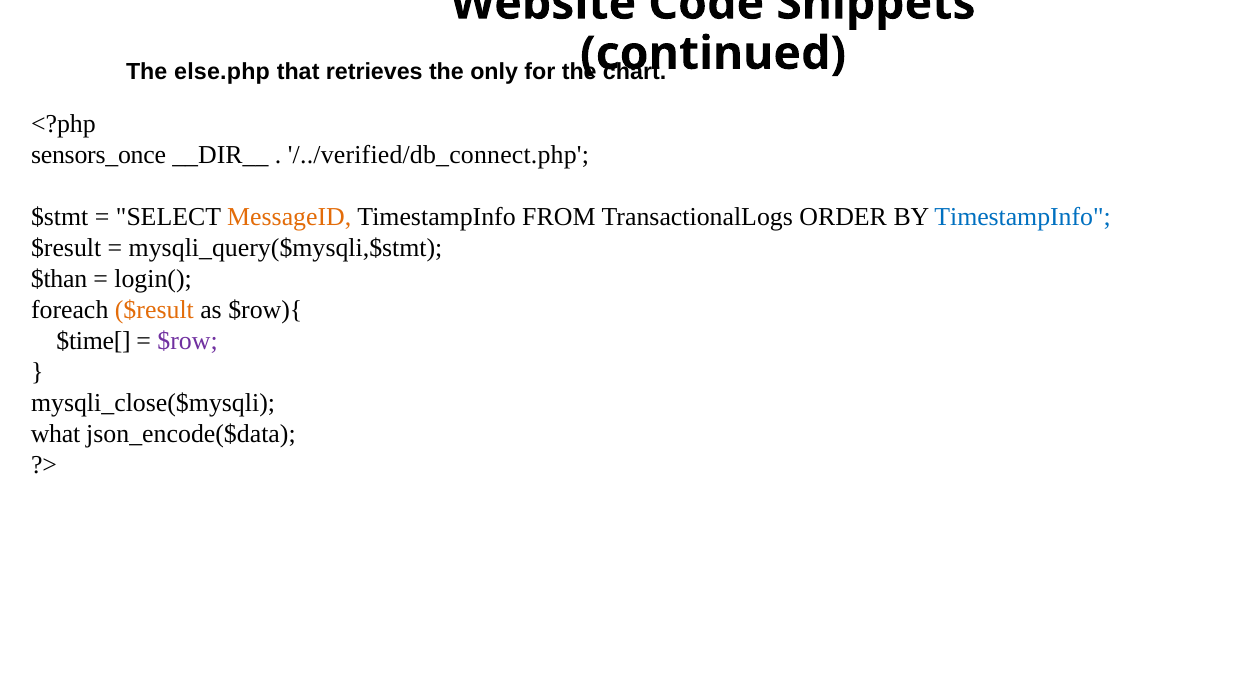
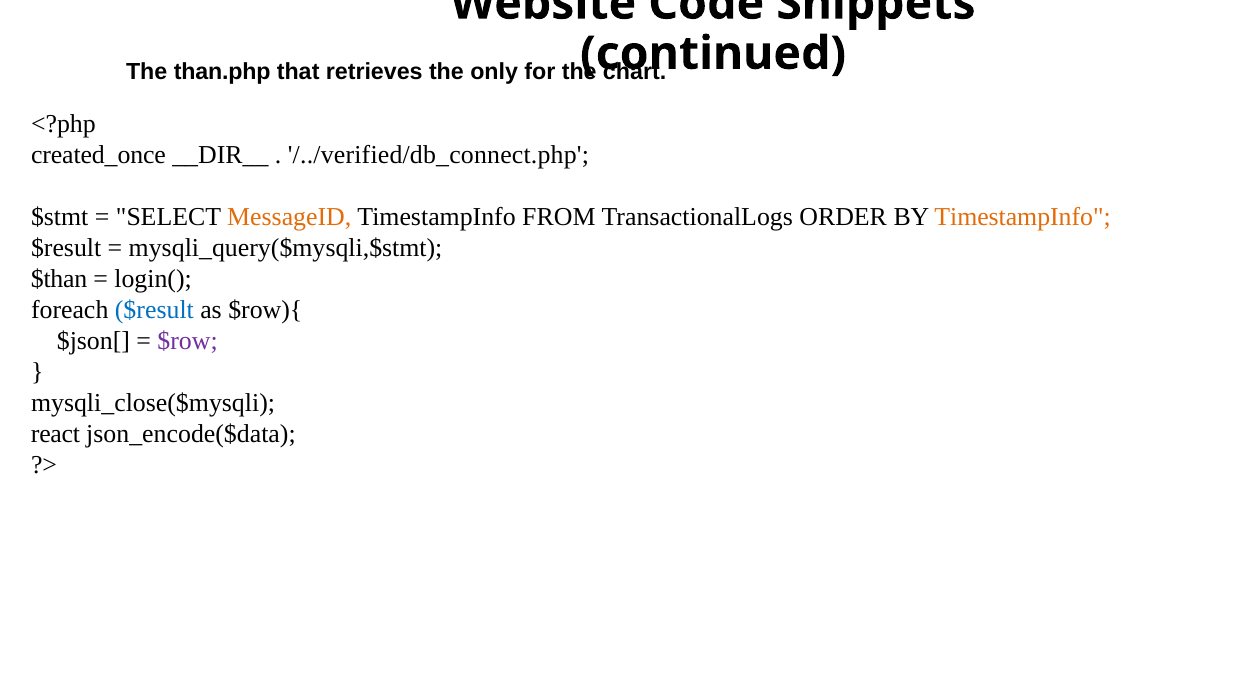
else.php: else.php -> than.php (222, 71)
sensors_once: sensors_once -> created_once (98, 155)
TimestampInfo colour: blue -> orange (1023, 217)
$result colour: orange -> blue (154, 310)
$time[: $time[ -> $json[ (93, 341)
what: what -> react (55, 434)
